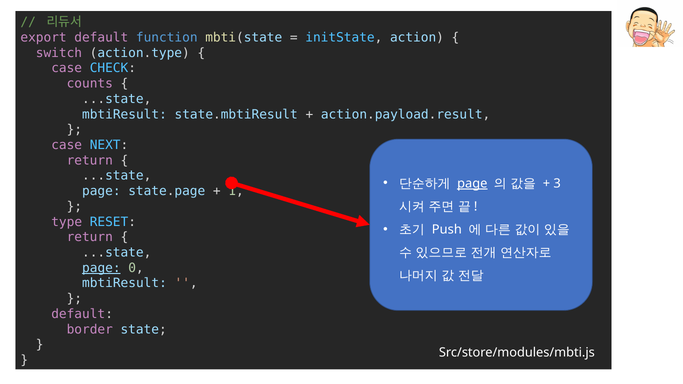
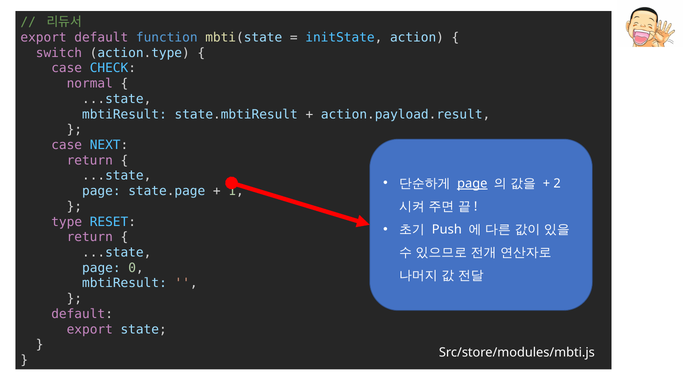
counts: counts -> normal (90, 84)
3: 3 -> 2 (557, 183)
page underline: present -> none (101, 268)
border: border -> export (90, 329)
